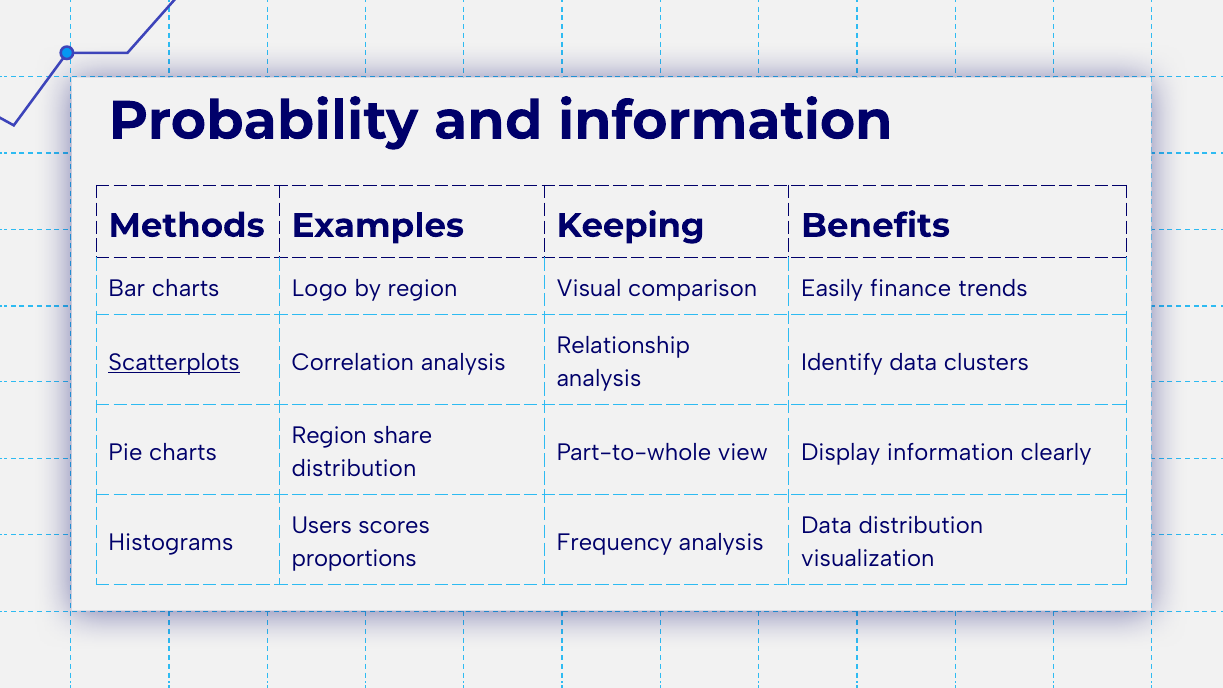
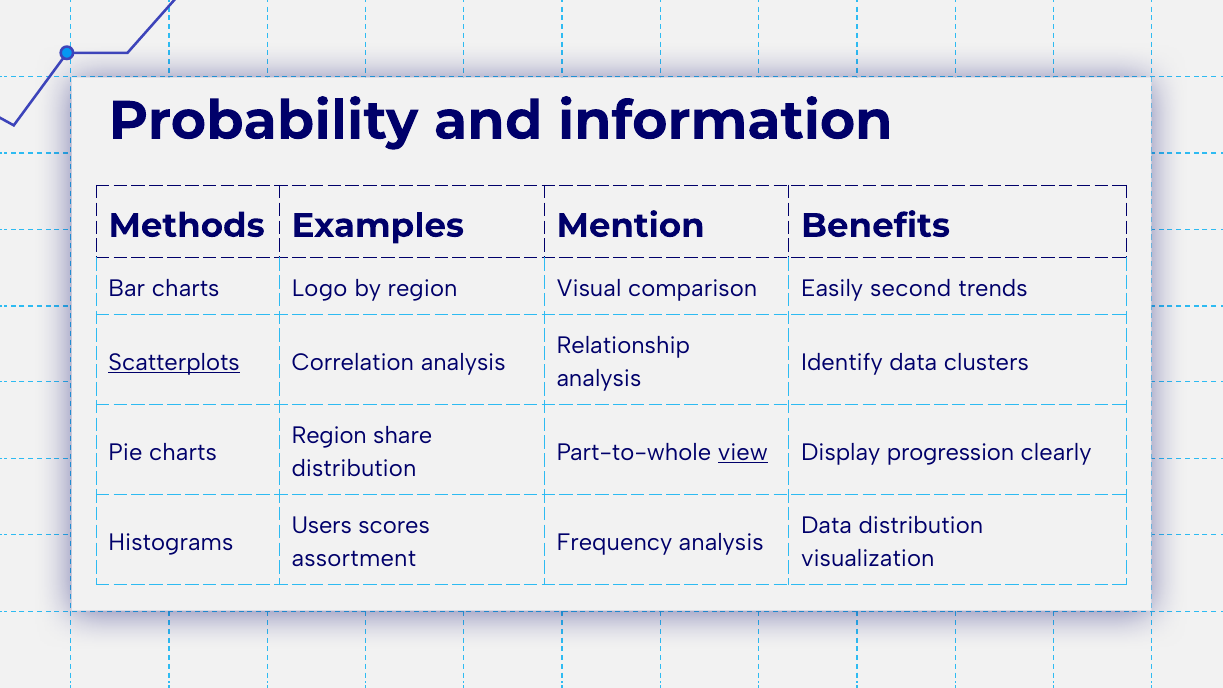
Keeping: Keeping -> Mention (631, 226)
finance: finance -> second (911, 289)
view underline: none -> present (743, 452)
Display information: information -> progression (951, 452)
proportions: proportions -> assortment (354, 559)
